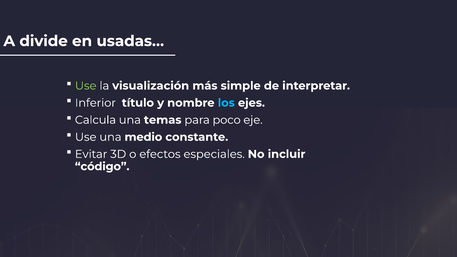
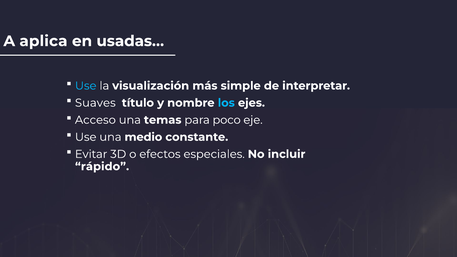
divide: divide -> aplica (43, 41)
Use colour: light green -> light blue (86, 86)
Inferior: Inferior -> Suaves (95, 103)
Calcula: Calcula -> Acceso (95, 120)
código: código -> rápido (102, 167)
